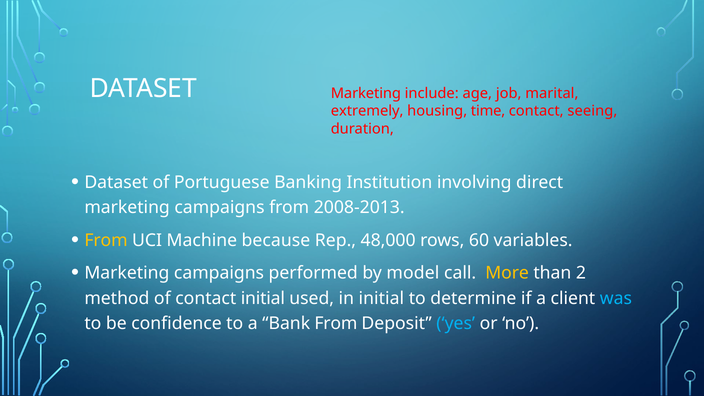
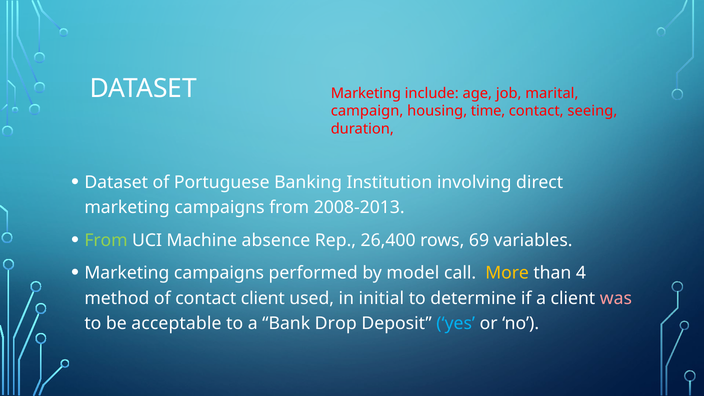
extremely: extremely -> campaign (367, 111)
From colour: yellow -> light green (106, 240)
because: because -> absence (276, 240)
48,000: 48,000 -> 26,400 (388, 240)
60: 60 -> 69 (479, 240)
2: 2 -> 4 (581, 273)
contact initial: initial -> client (263, 298)
was colour: light blue -> pink (616, 298)
confidence: confidence -> acceptable (176, 324)
Bank From: From -> Drop (336, 324)
